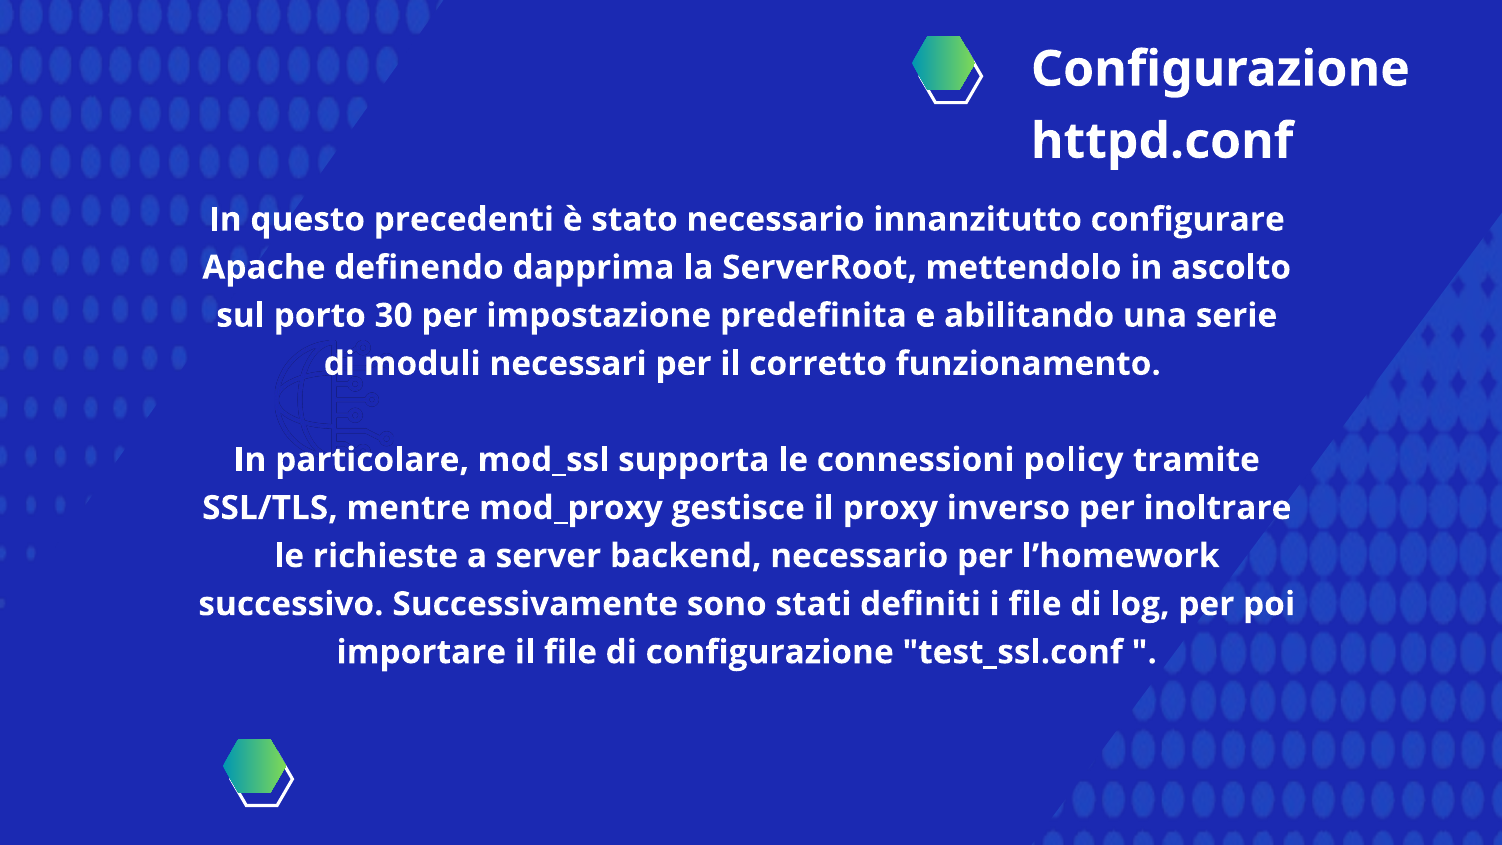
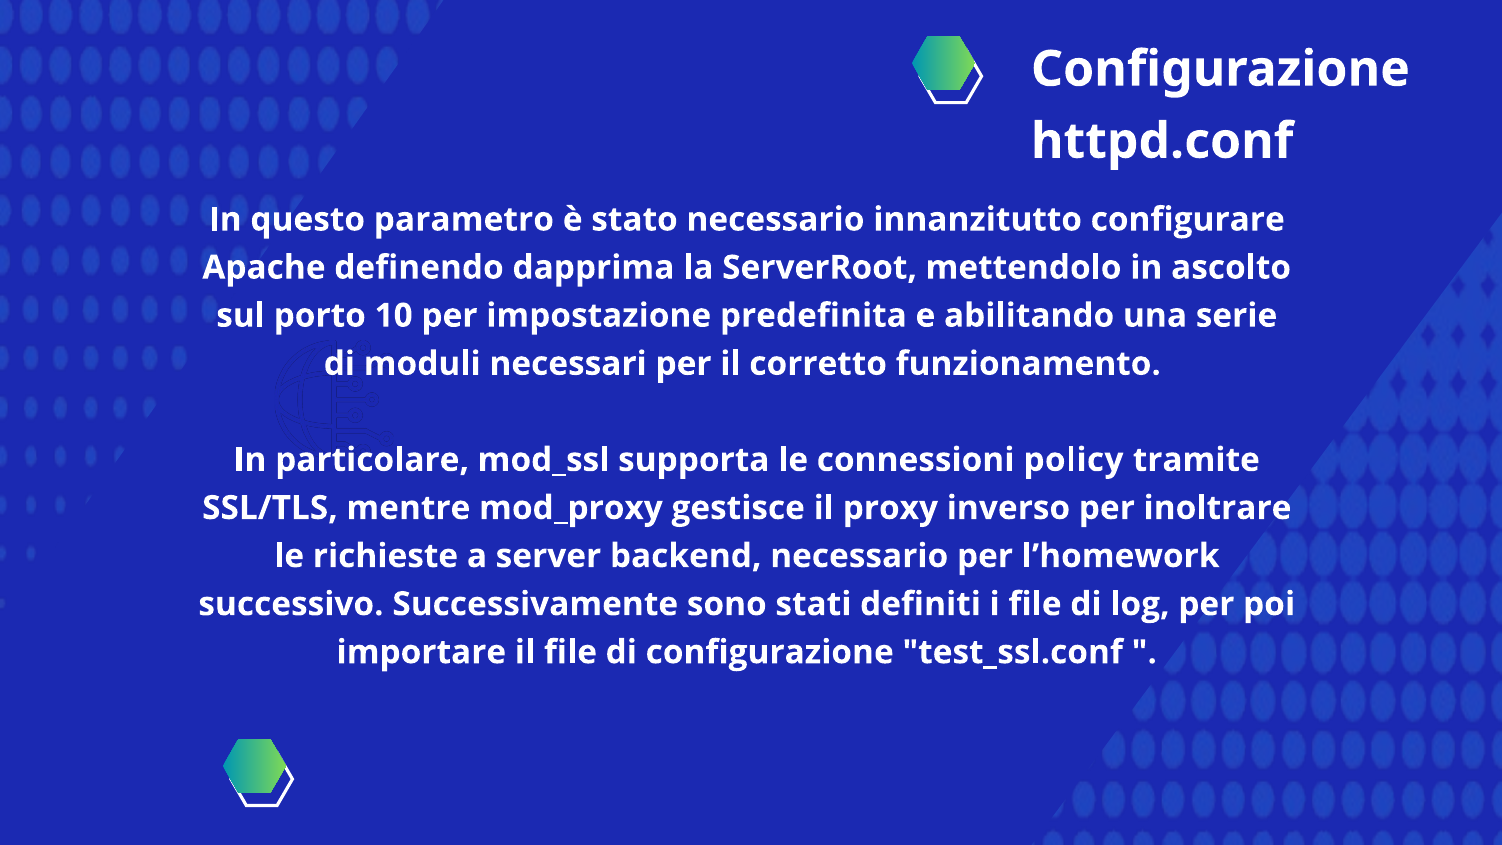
precedenti: precedenti -> parametro (464, 219)
30: 30 -> 10 (394, 316)
